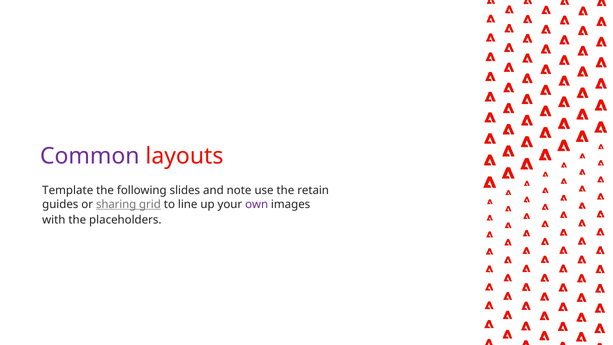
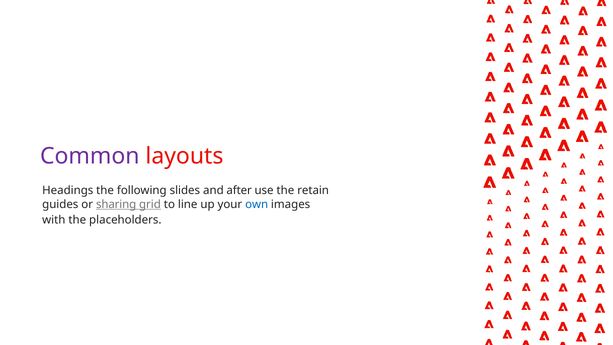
Template: Template -> Headings (68, 190)
note: note -> after (239, 190)
own colour: purple -> blue (257, 204)
